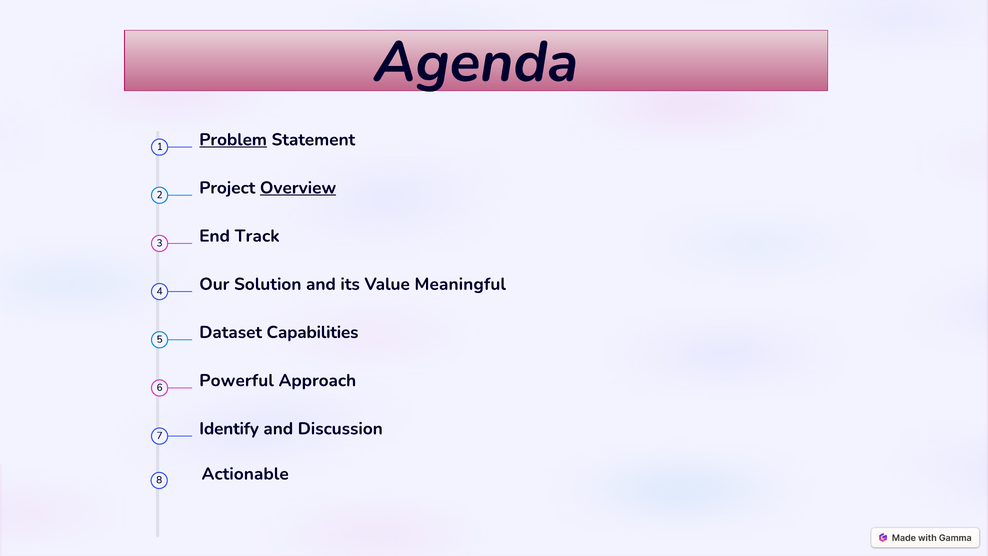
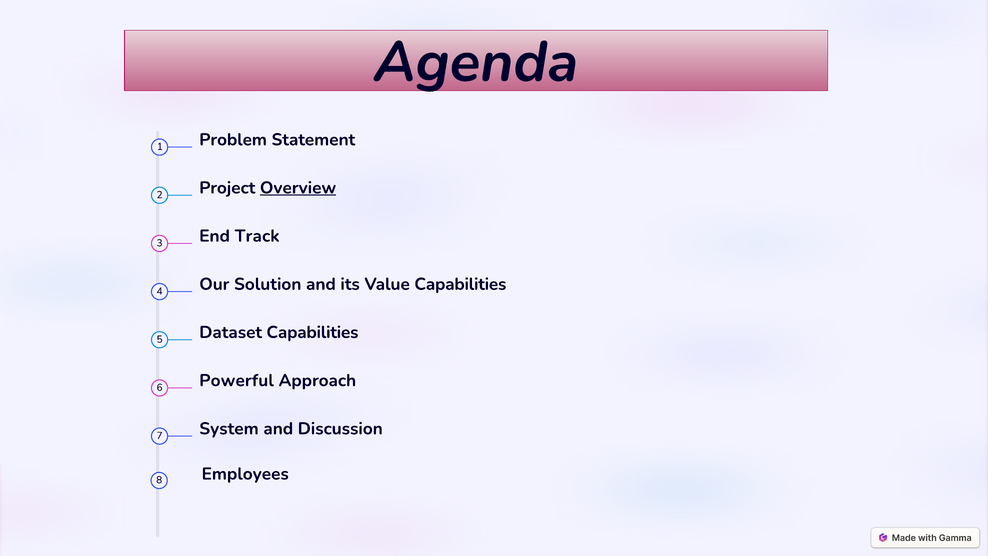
Problem underline: present -> none (233, 140)
Value Meaningful: Meaningful -> Capabilities (460, 284)
Identify: Identify -> System (229, 428)
Actionable: Actionable -> Employees (245, 474)
